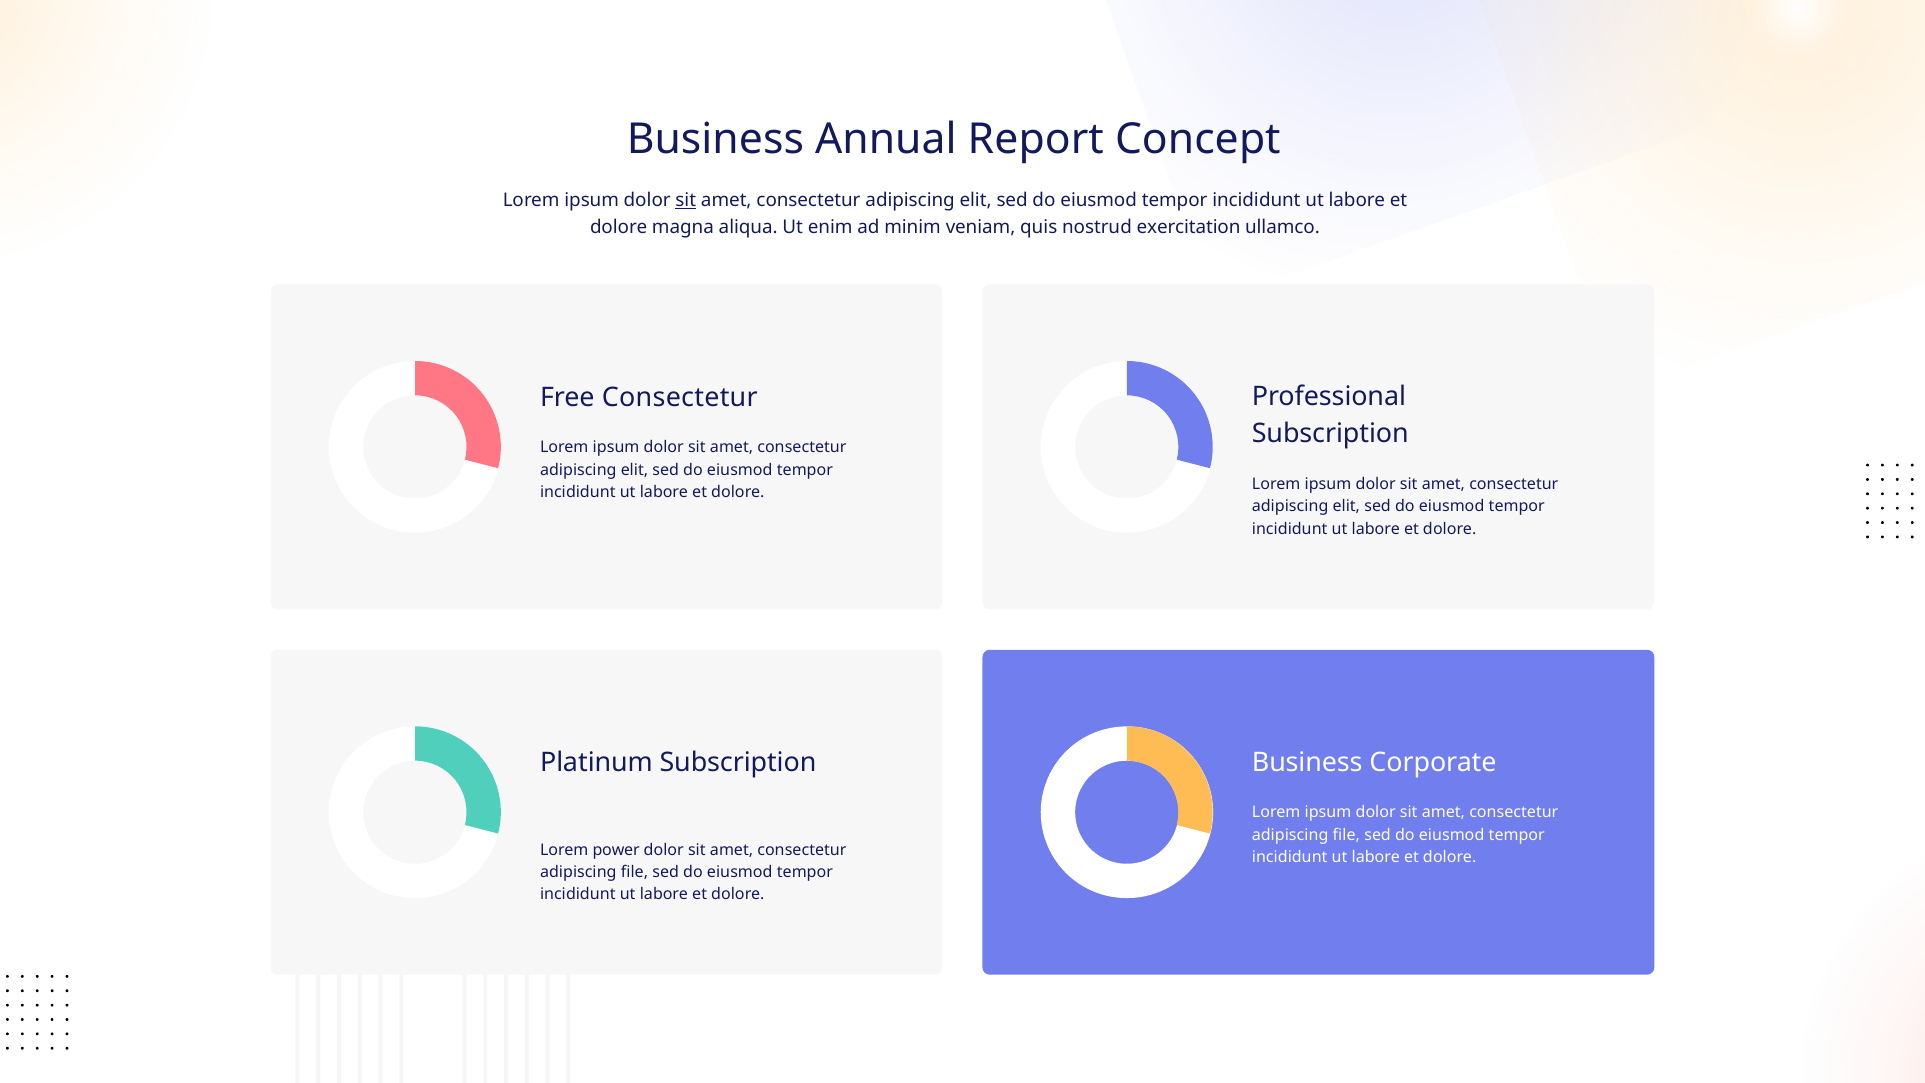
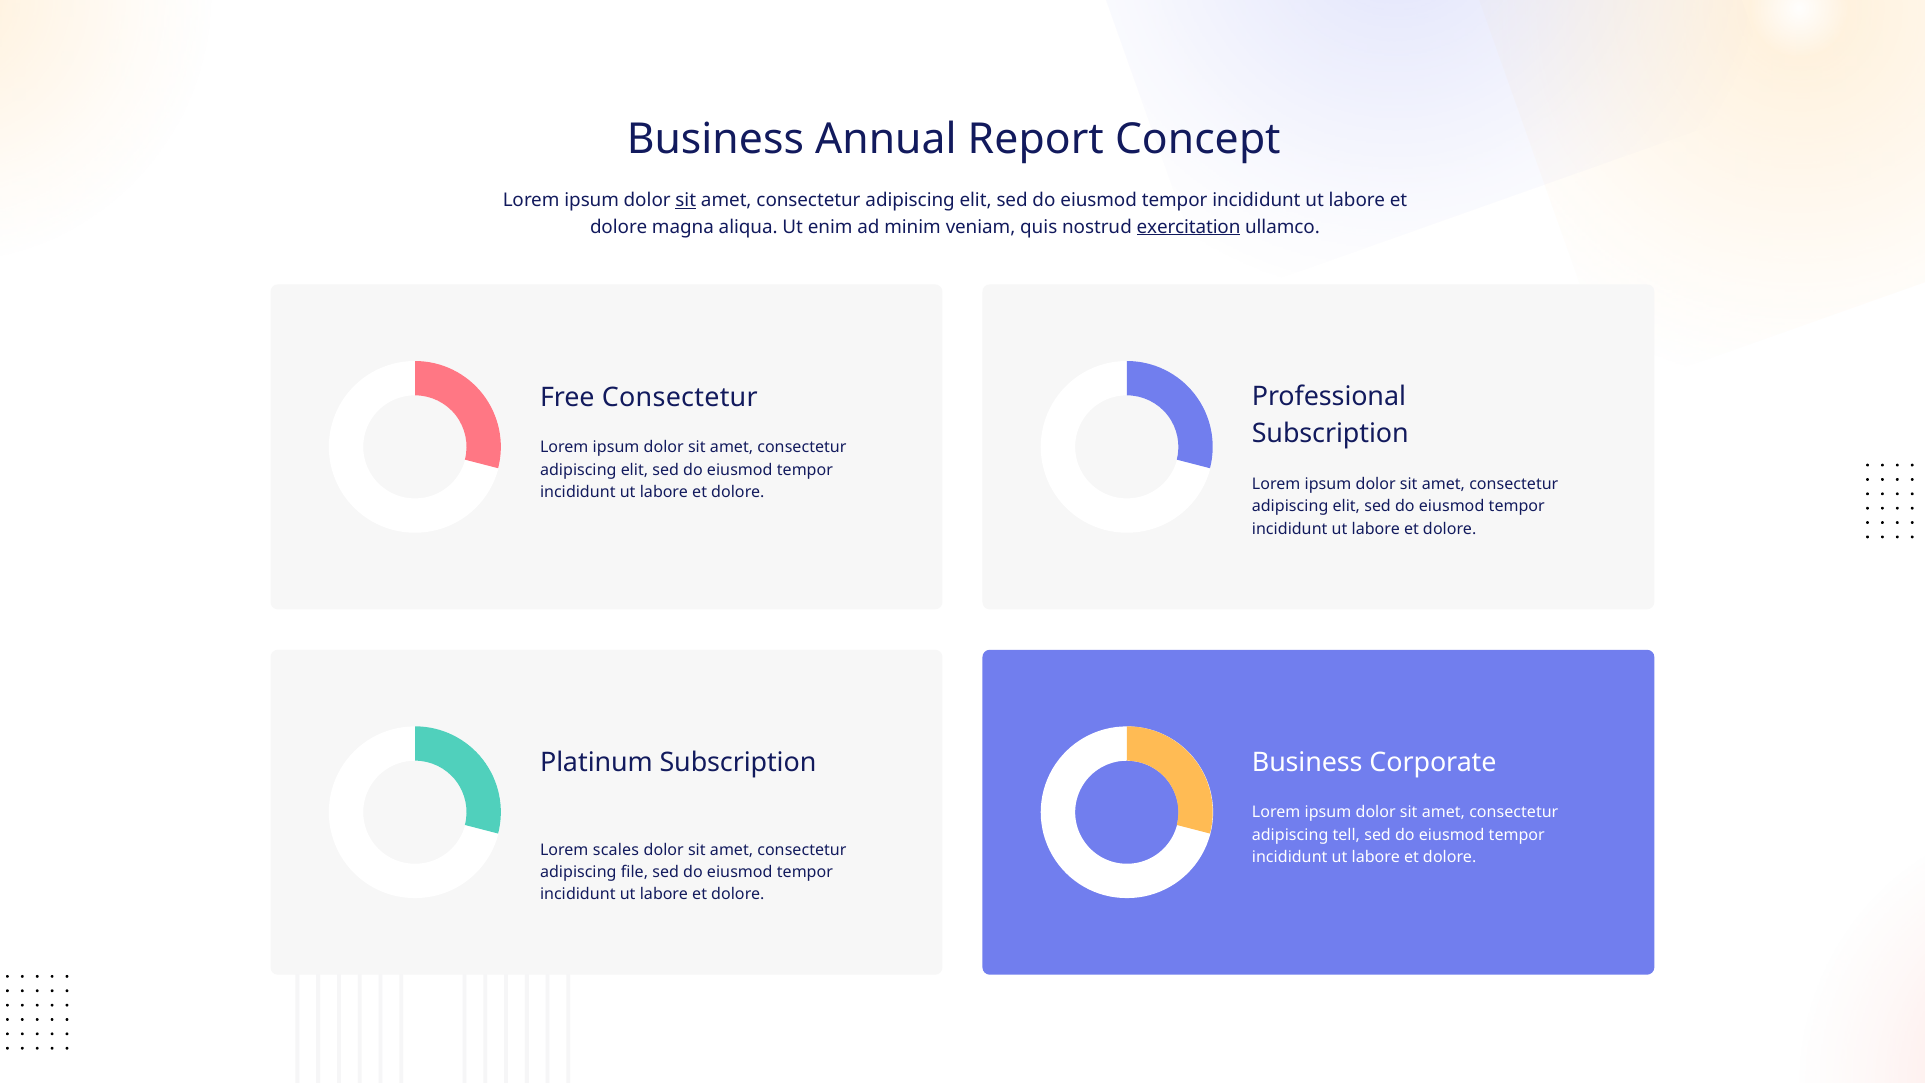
exercitation underline: none -> present (1189, 227)
file: file -> tell (1346, 835)
power: power -> scales (616, 850)
